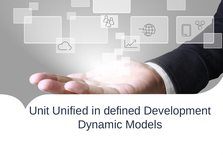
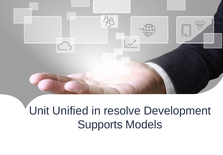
defined: defined -> resolve (122, 110)
Dynamic: Dynamic -> Supports (100, 124)
